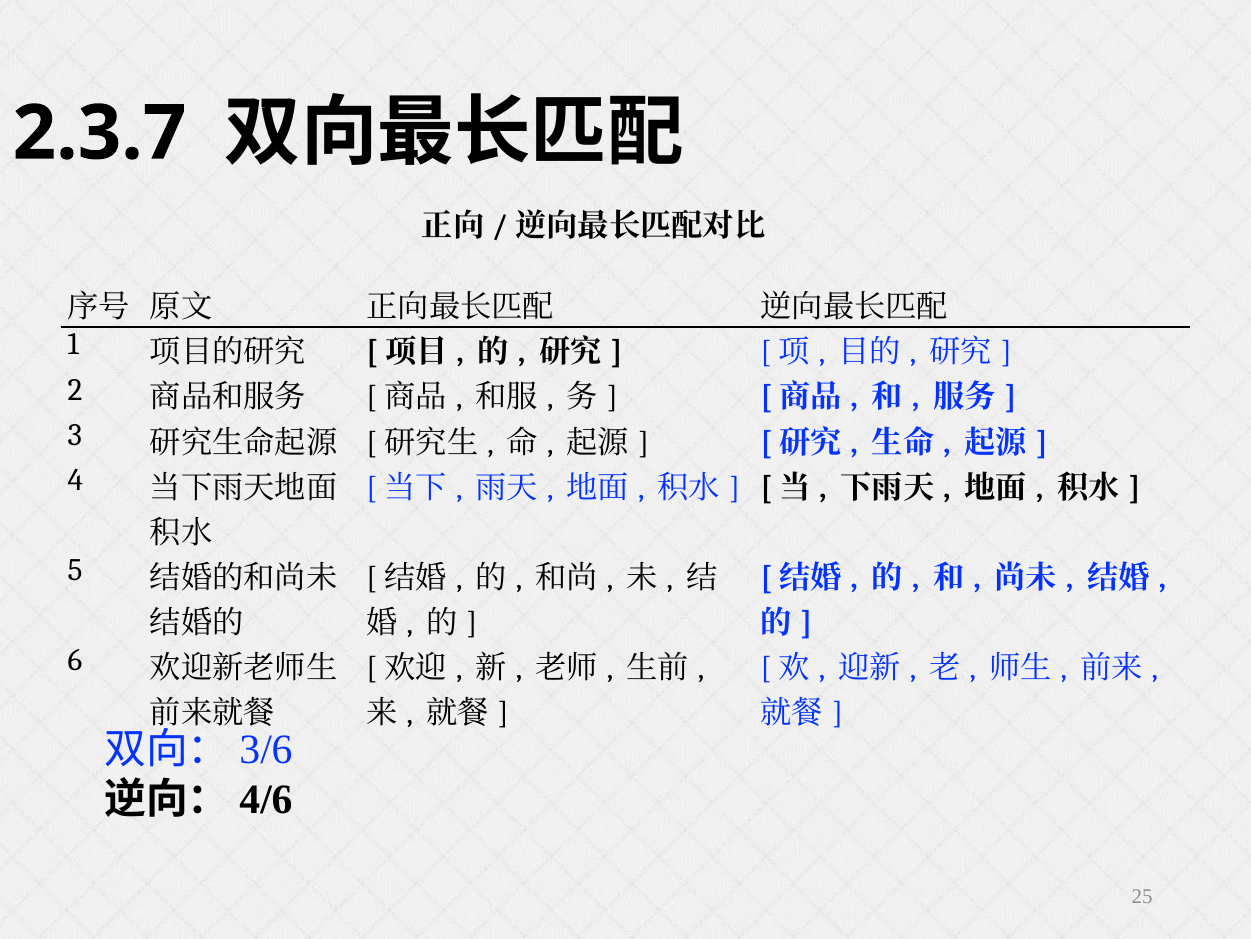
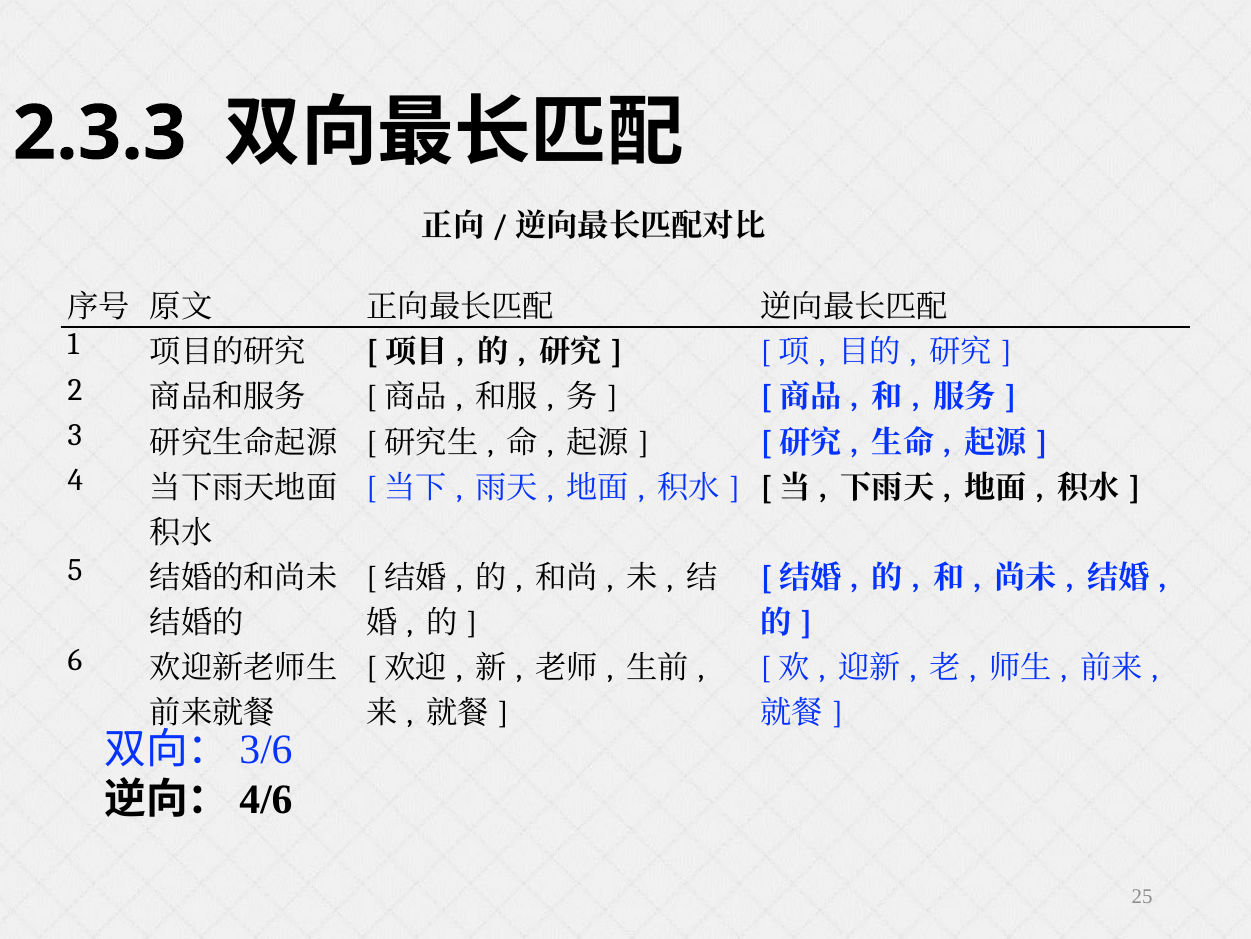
2.3.7: 2.3.7 -> 2.3.3 (100, 133)
